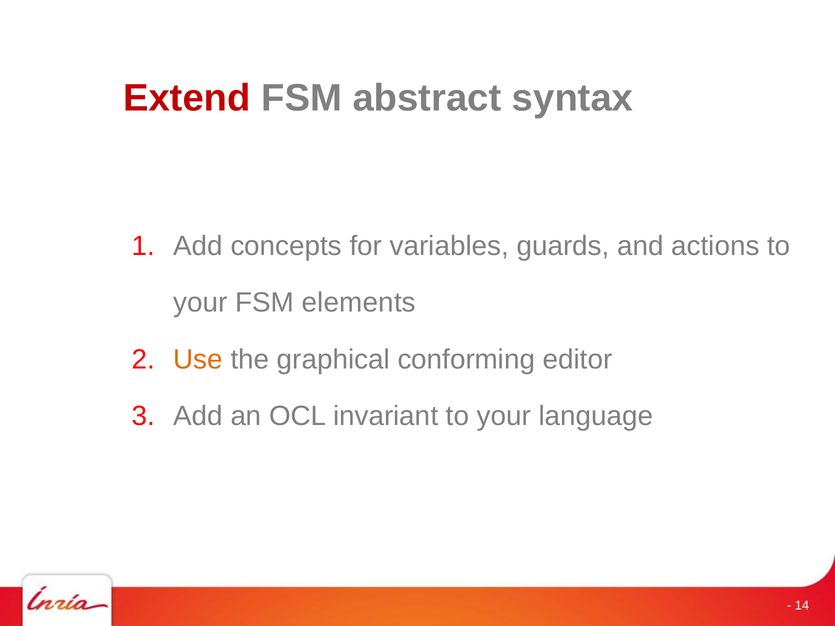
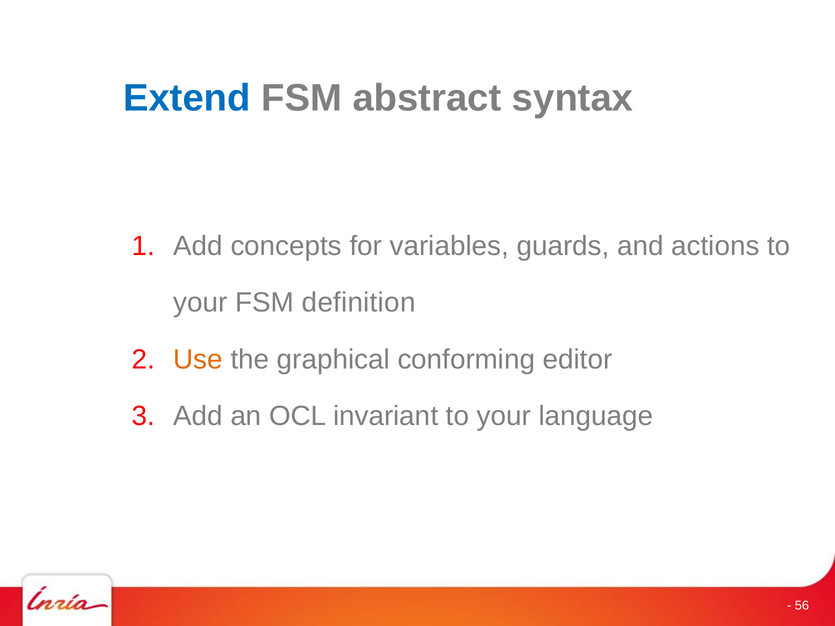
Extend colour: red -> blue (187, 98)
elements: elements -> definition (359, 303)
14: 14 -> 56 (802, 606)
